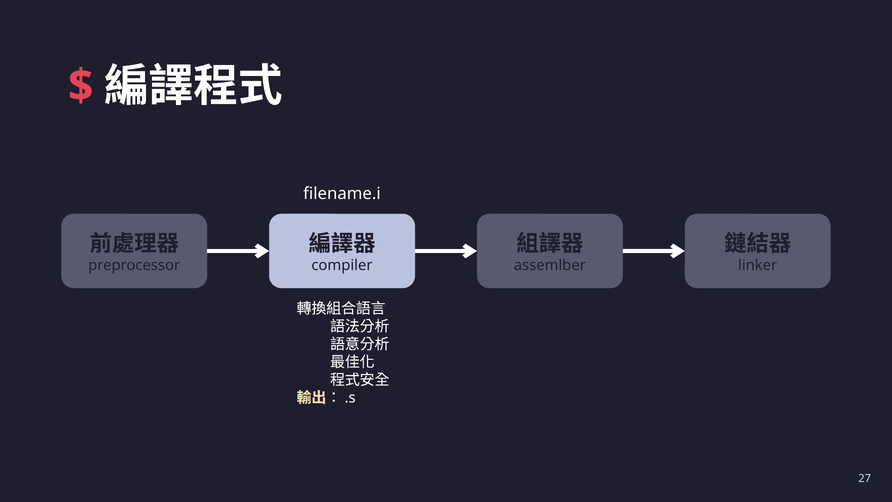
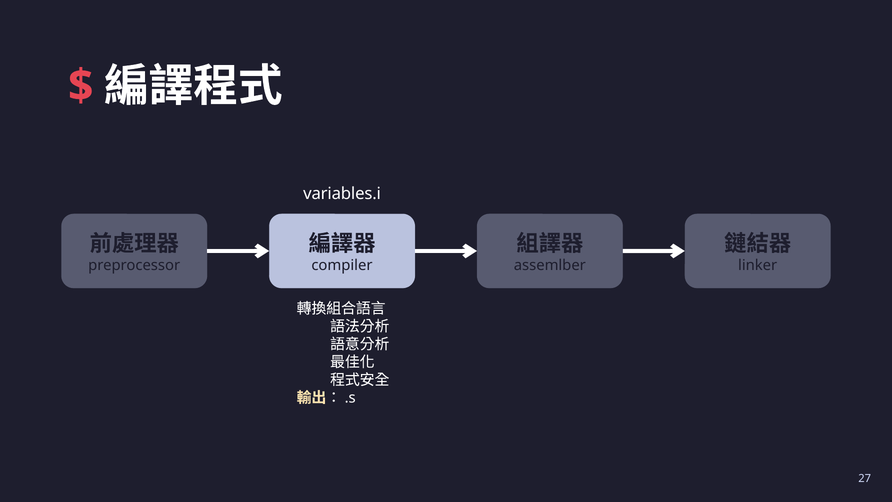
filename.i: filename.i -> variables.i (342, 194)
